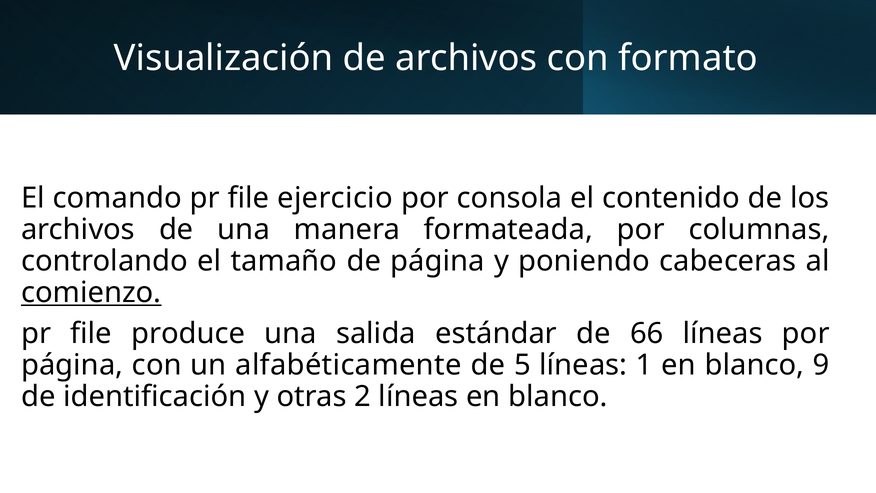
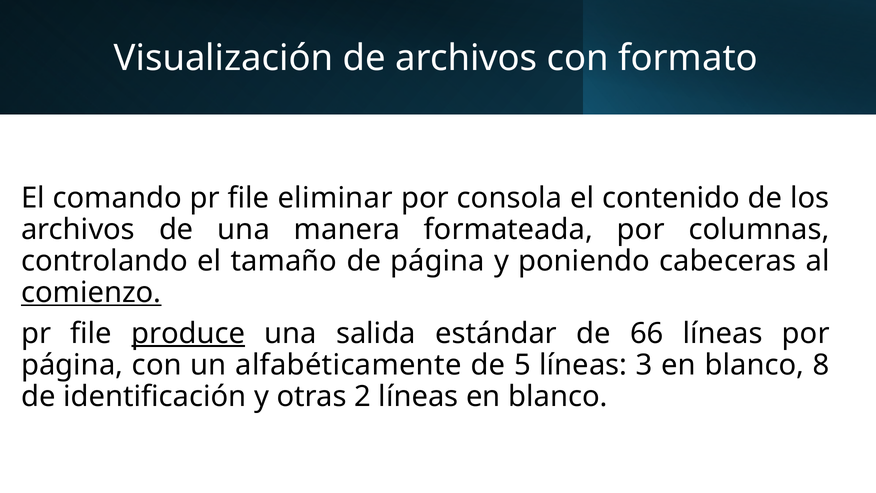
ejercicio: ejercicio -> eliminar (335, 198)
produce underline: none -> present (188, 333)
1: 1 -> 3 (644, 365)
9: 9 -> 8 (821, 365)
